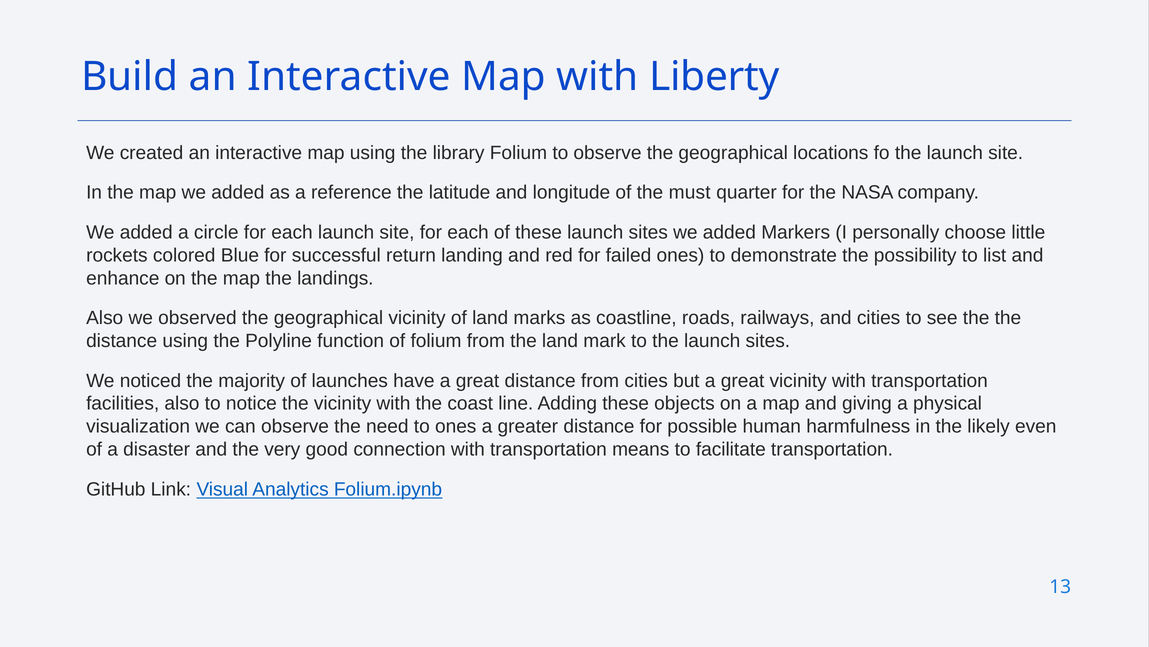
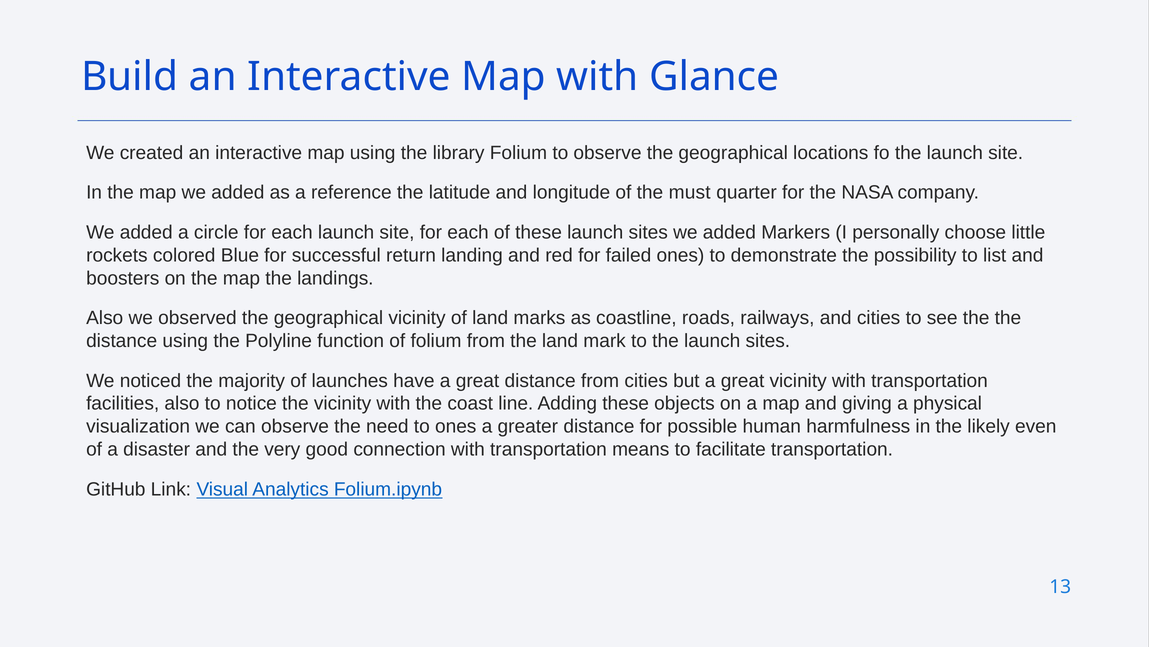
Liberty: Liberty -> Glance (714, 77)
enhance: enhance -> boosters (123, 278)
